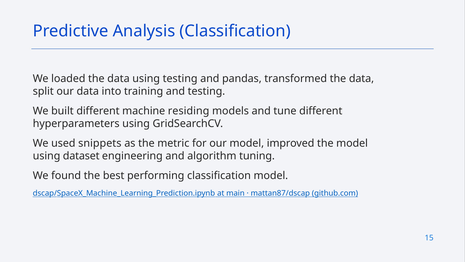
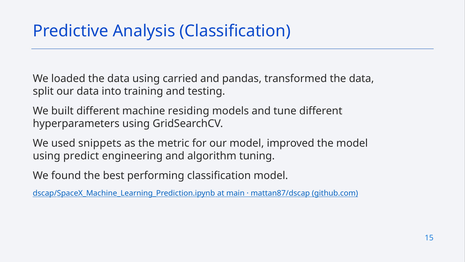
using testing: testing -> carried (180, 78)
dataset: dataset -> predict (81, 156)
